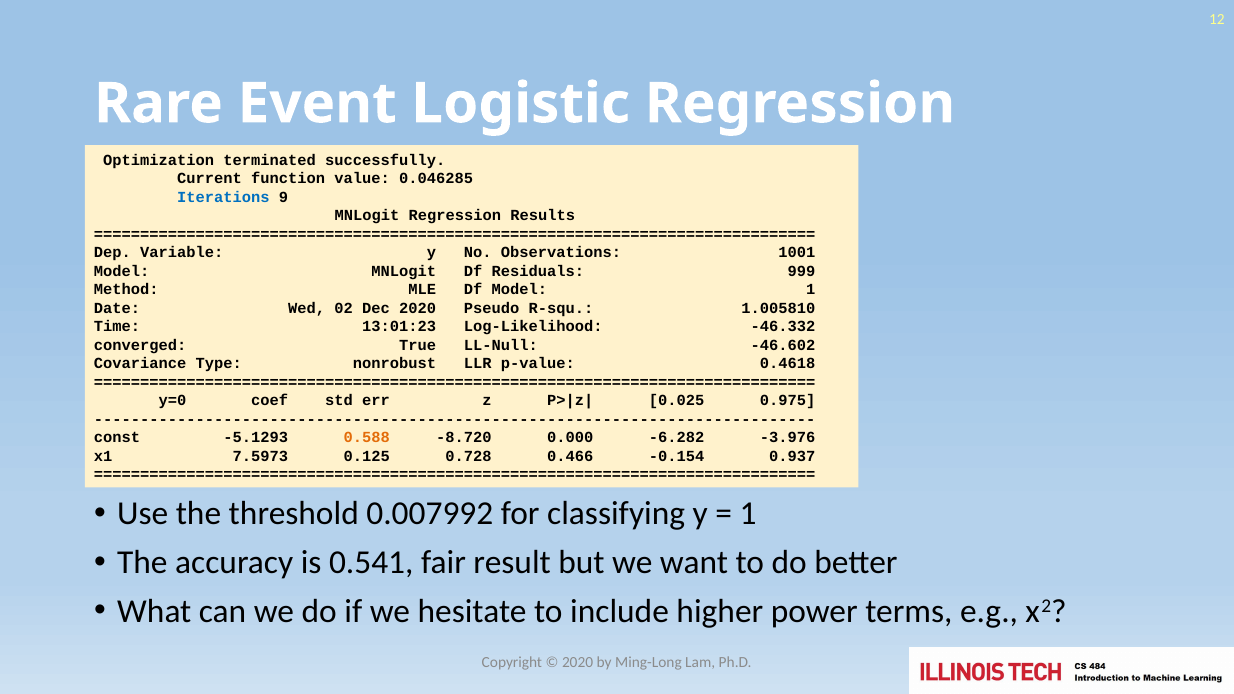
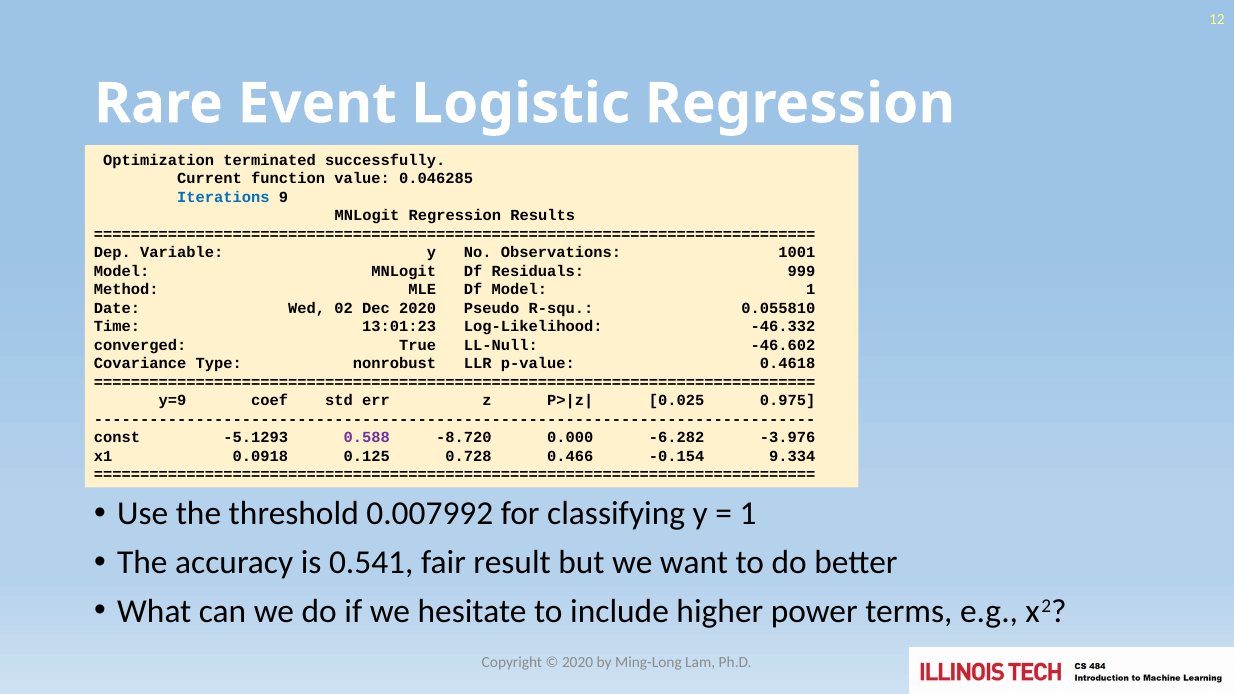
1.005810: 1.005810 -> 0.055810 (778, 308)
y=0: y=0 -> y=9 (173, 401)
0.588 colour: orange -> purple (367, 438)
7.5973: 7.5973 -> 0.0918 (260, 456)
0.937: 0.937 -> 9.334 (792, 456)
